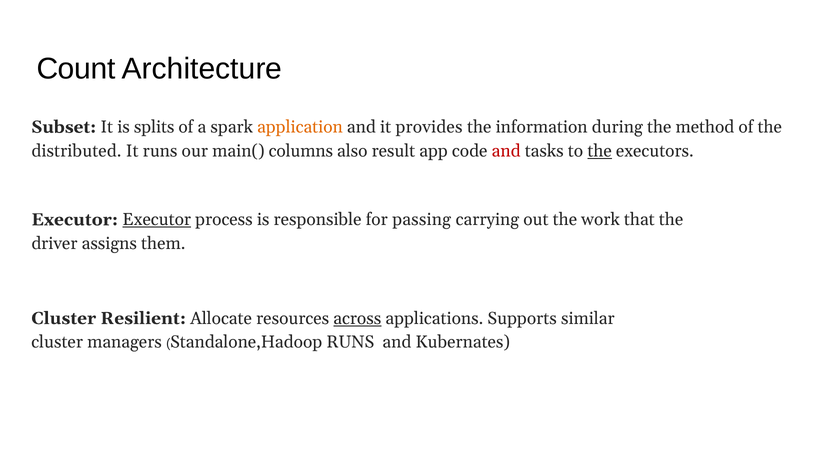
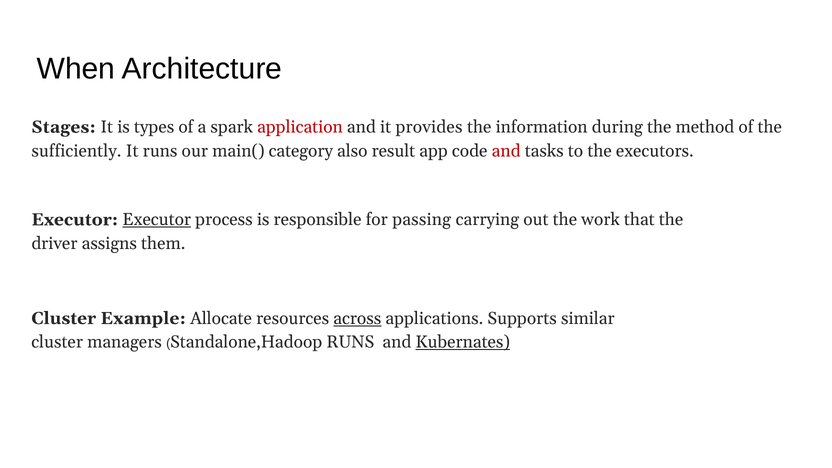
Count: Count -> When (76, 69)
Subset: Subset -> Stages (64, 127)
splits: splits -> types (154, 127)
application colour: orange -> red (300, 127)
distributed: distributed -> sufficiently (76, 151)
columns: columns -> category (301, 151)
the underline: present -> none (600, 151)
Resilient: Resilient -> Example (143, 318)
Kubernates underline: none -> present (463, 342)
